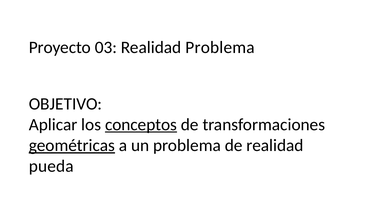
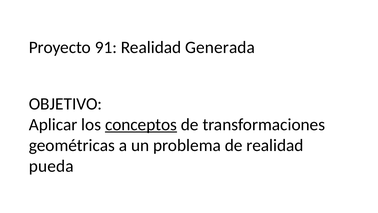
03: 03 -> 91 (106, 47)
Realidad Problema: Problema -> Generada (220, 47)
geométricas underline: present -> none (72, 145)
